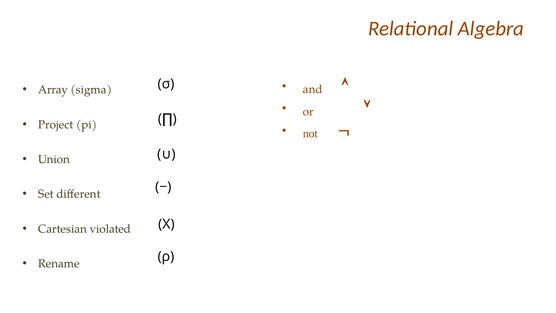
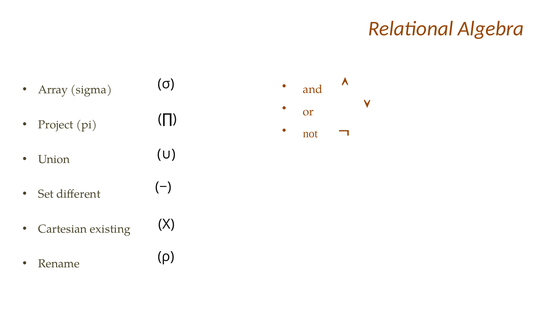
violated: violated -> existing (110, 229)
